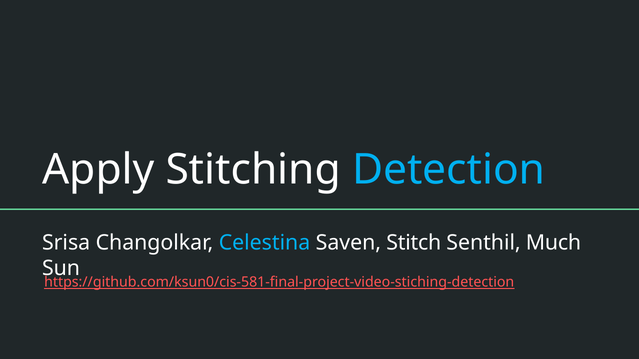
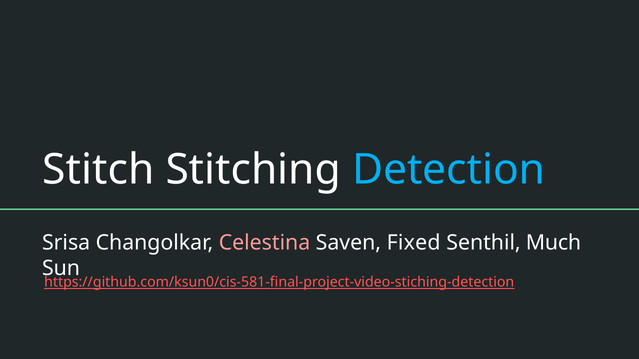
Apply: Apply -> Stitch (98, 170)
Celestina colour: light blue -> pink (265, 243)
Stitch: Stitch -> Fixed (414, 243)
